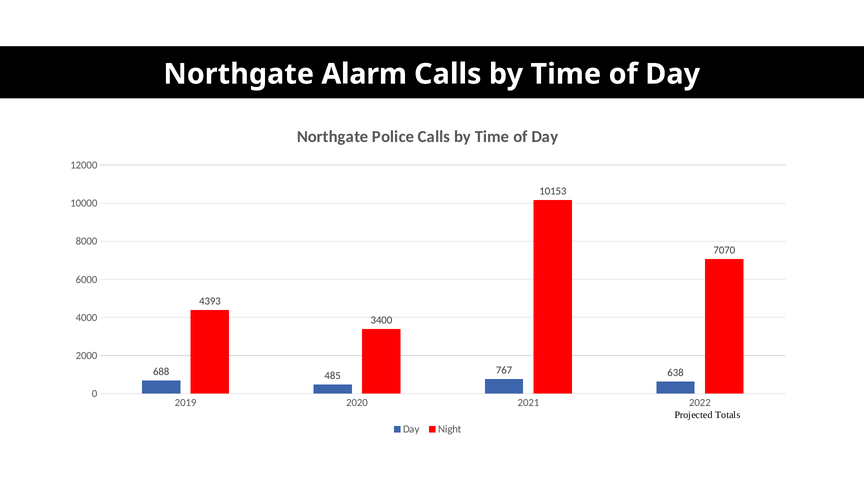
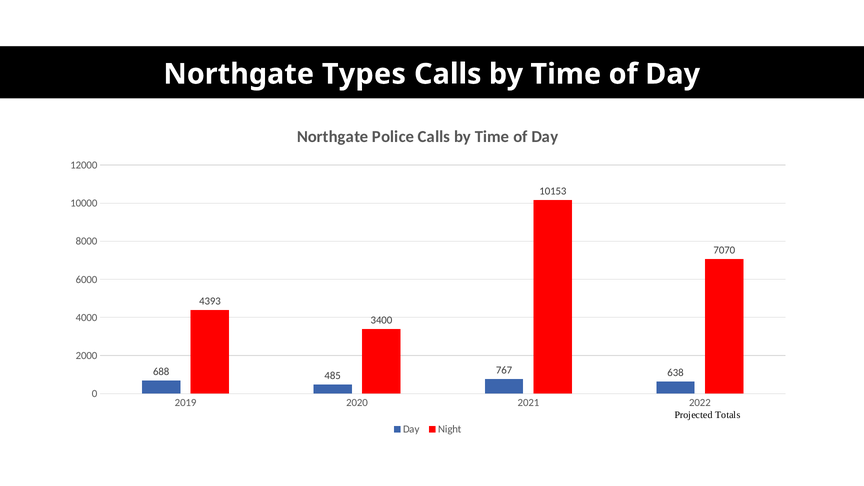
Alarm: Alarm -> Types (364, 74)
